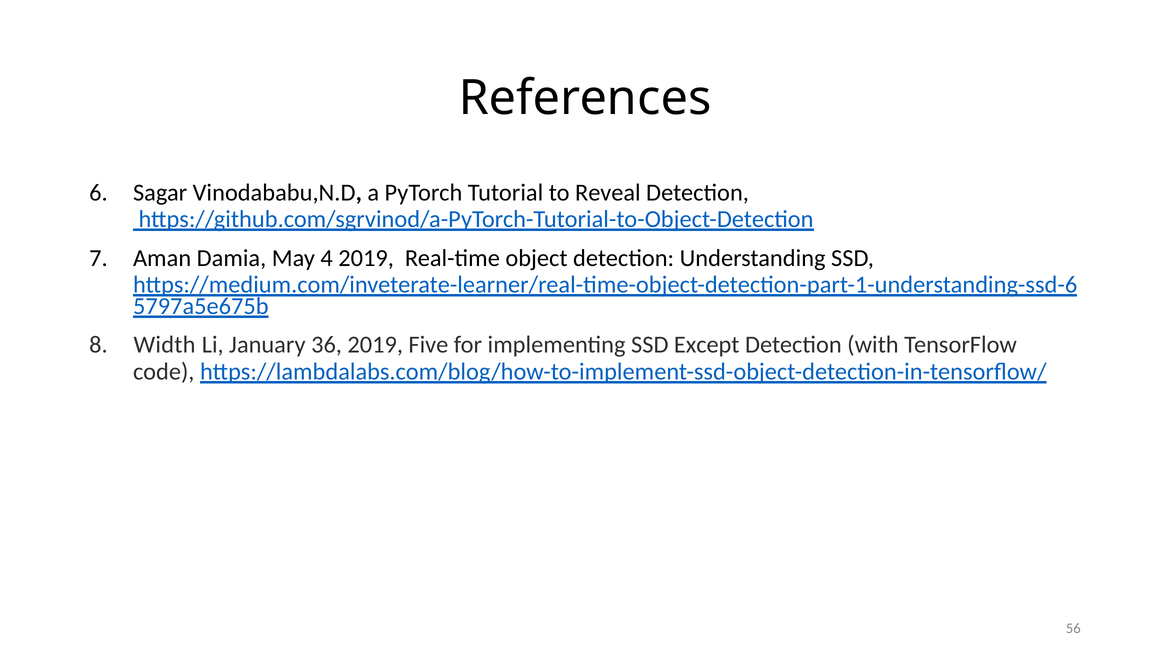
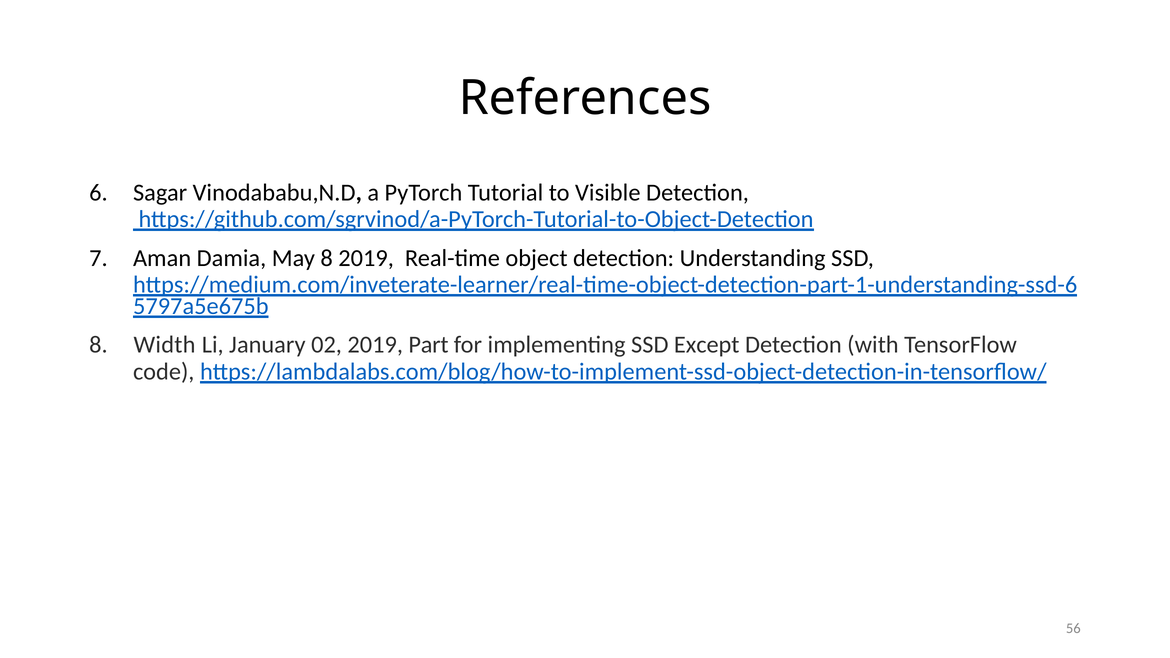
Reveal: Reveal -> Visible (608, 193)
May 4: 4 -> 8 (327, 258)
36: 36 -> 02 (327, 345)
Five: Five -> Part (429, 345)
